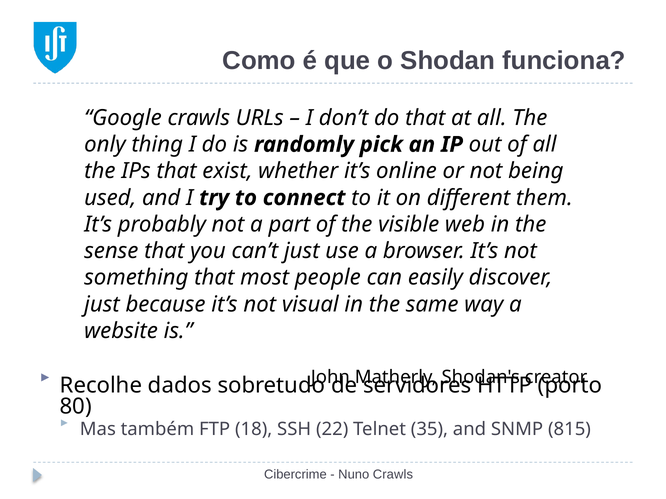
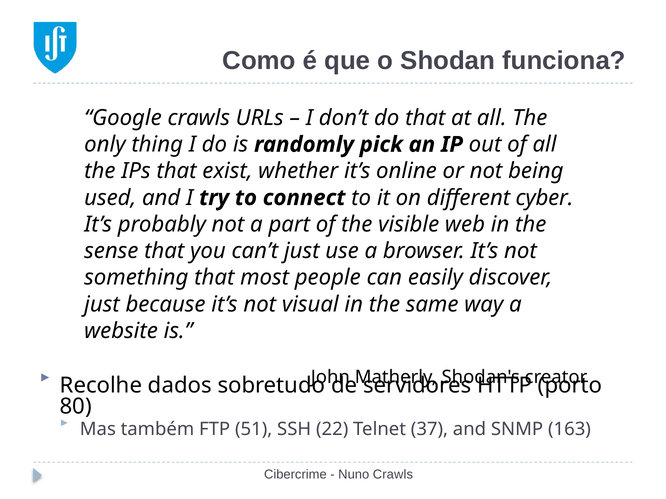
them: them -> cyber (545, 198)
18: 18 -> 51 (254, 430)
35: 35 -> 37 (429, 430)
815: 815 -> 163 (569, 430)
